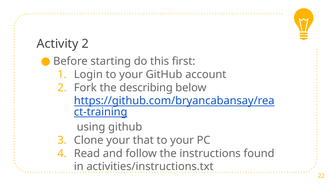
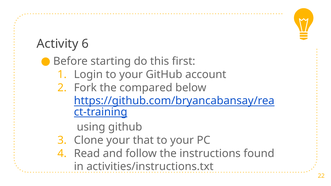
Activity 2: 2 -> 6 (85, 44)
describing: describing -> compared (146, 88)
